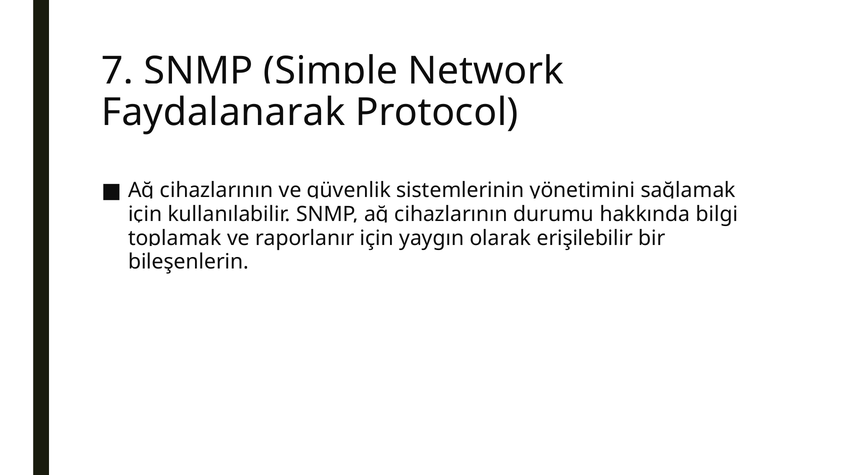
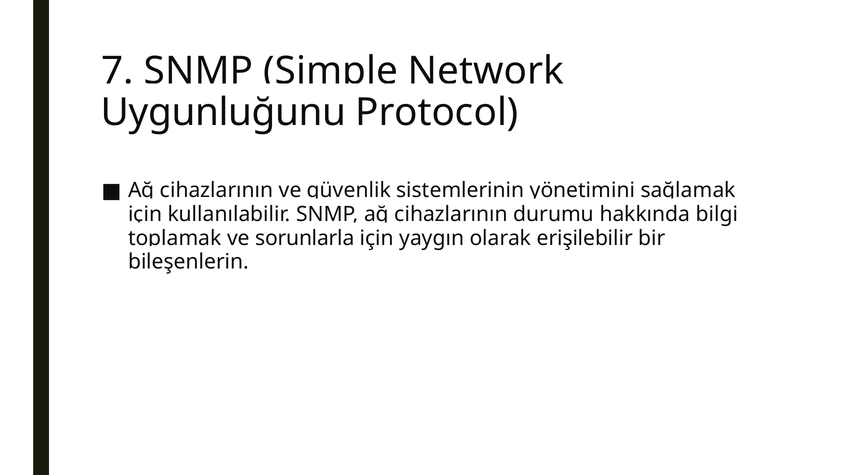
Faydalanarak: Faydalanarak -> Uygunluğunu (224, 112)
raporlanır: raporlanır -> sorunlarla (305, 238)
